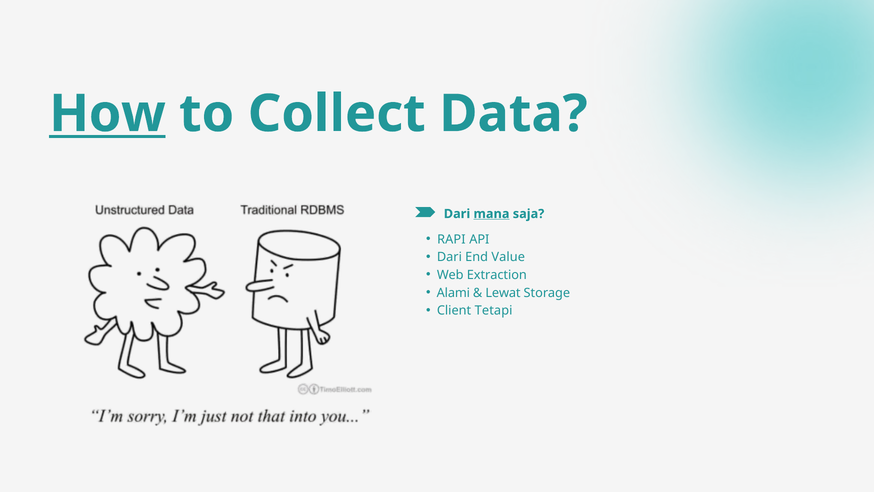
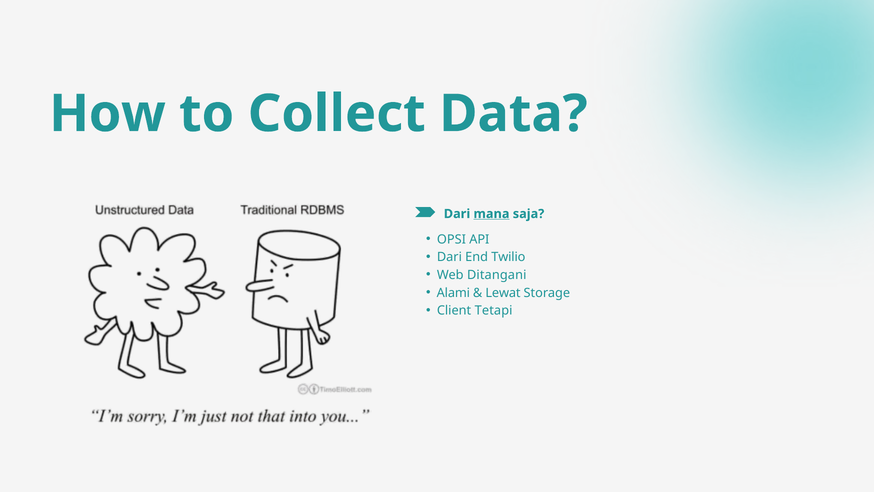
How underline: present -> none (107, 114)
RAPI: RAPI -> OPSI (451, 239)
Value: Value -> Twilio (508, 257)
Extraction: Extraction -> Ditangani (497, 275)
